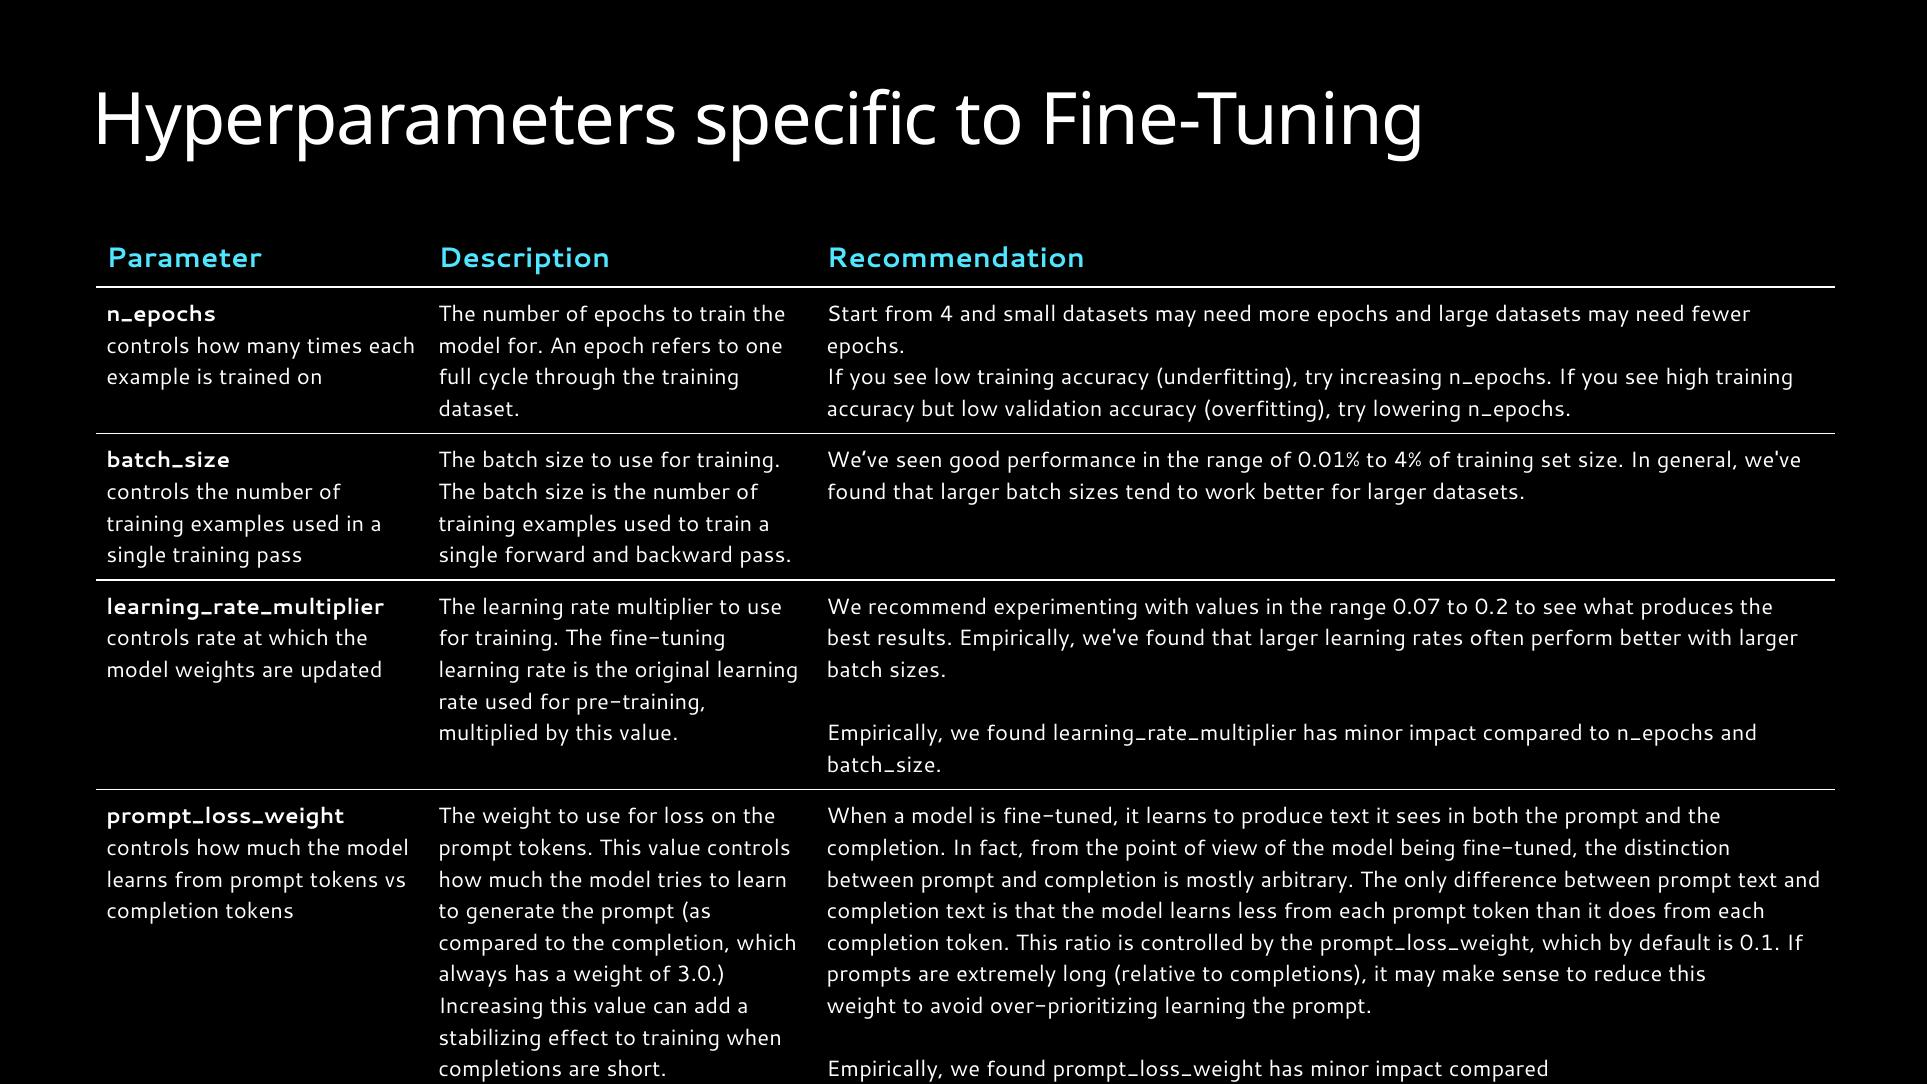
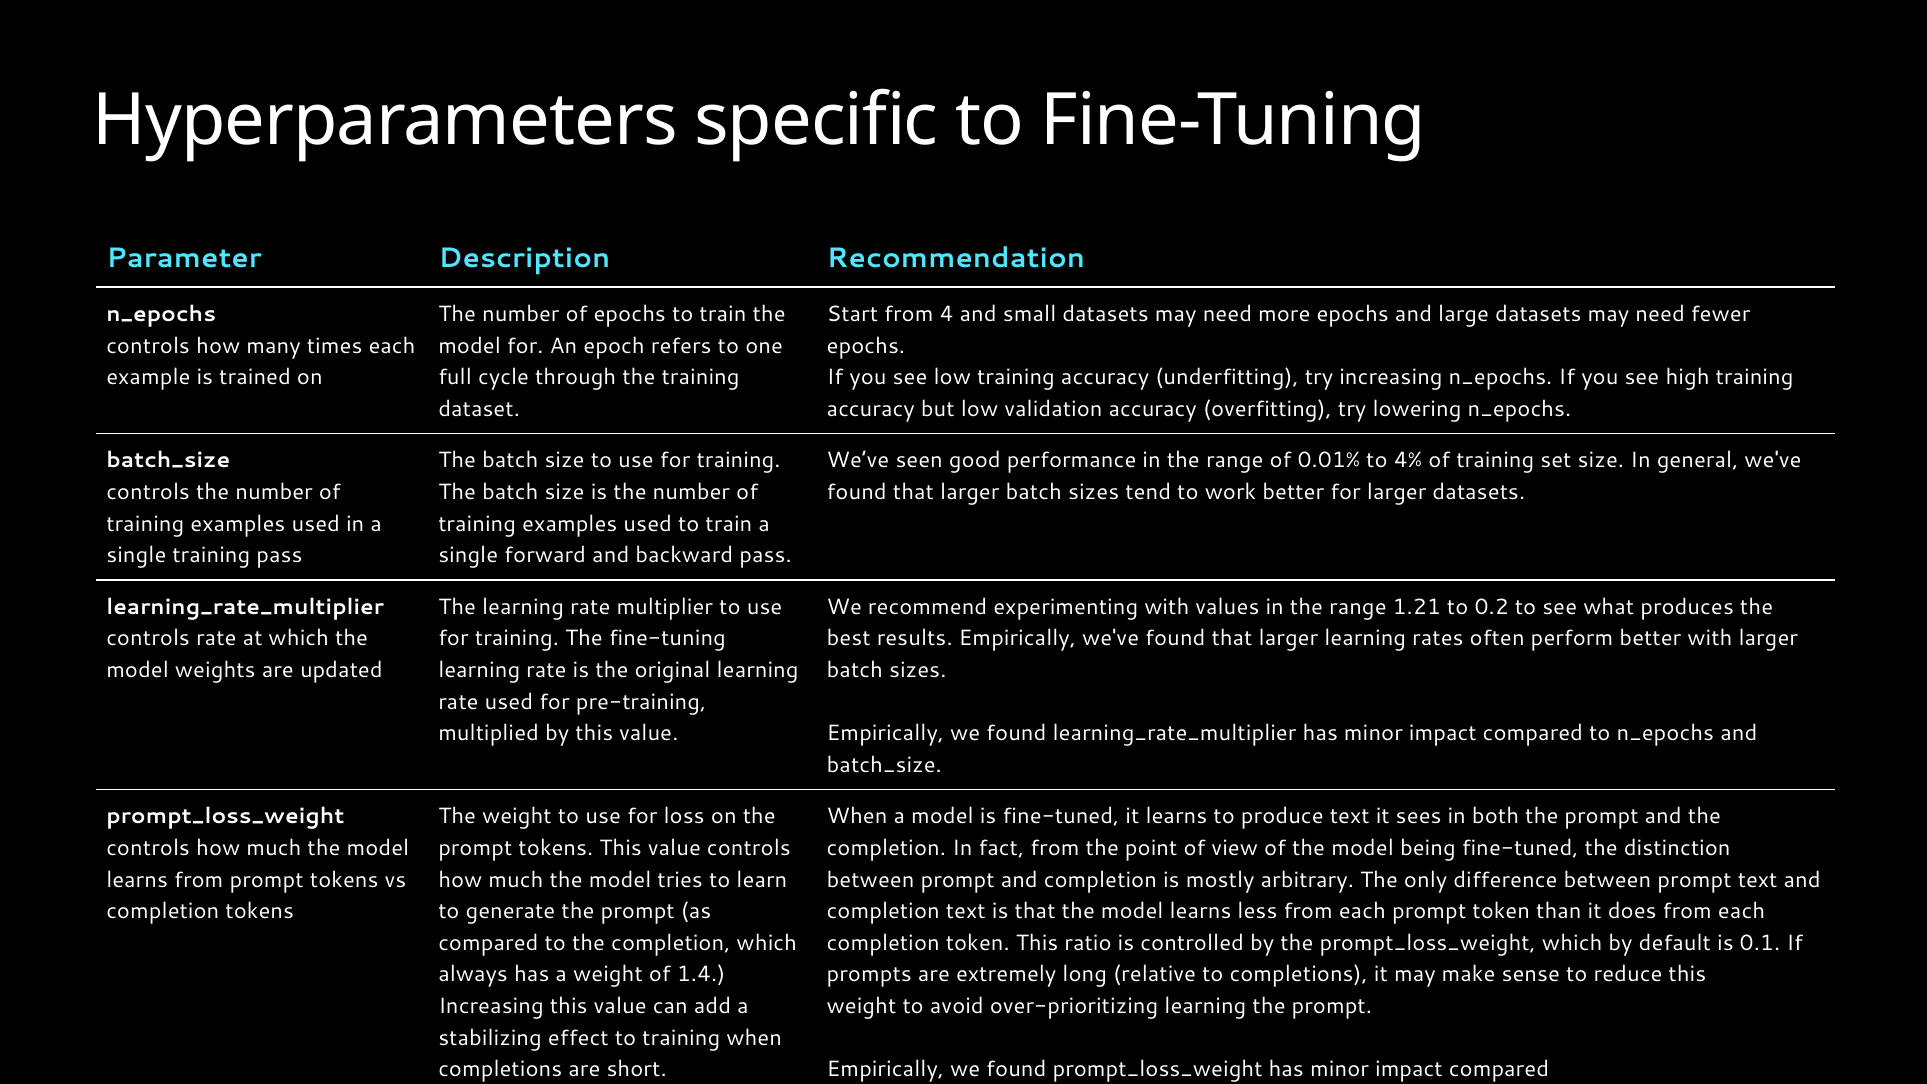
0.07: 0.07 -> 1.21 (1417, 607)
3.0: 3.0 -> 1.4 (701, 975)
